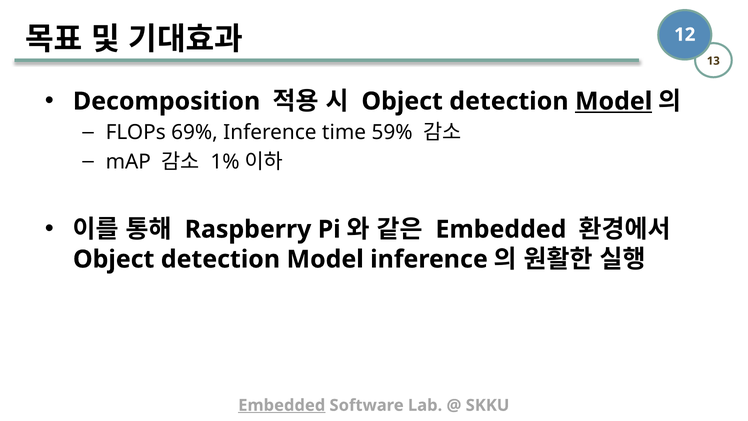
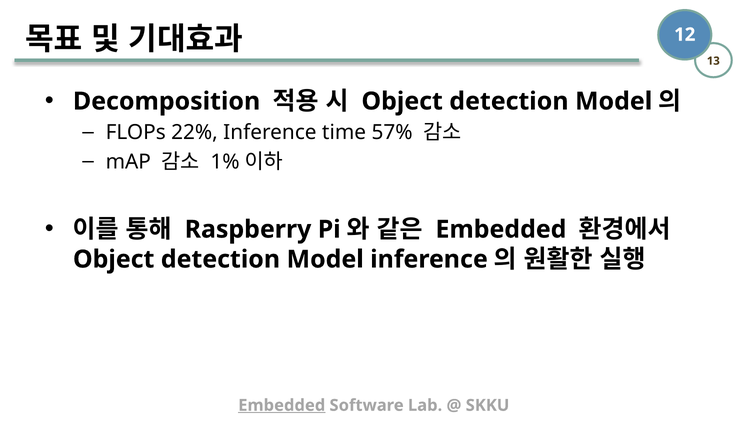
Model underline: present -> none (614, 101)
69%: 69% -> 22% (194, 133)
59%: 59% -> 57% (392, 133)
